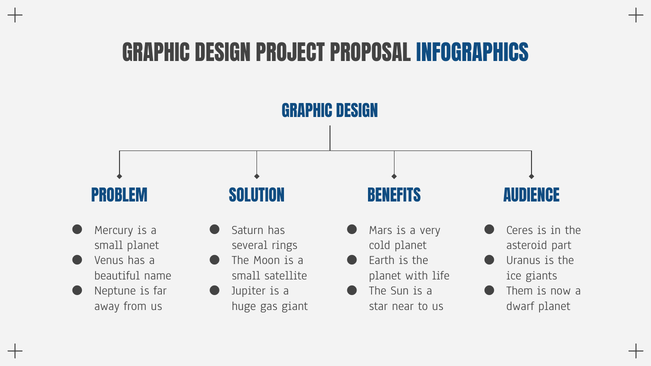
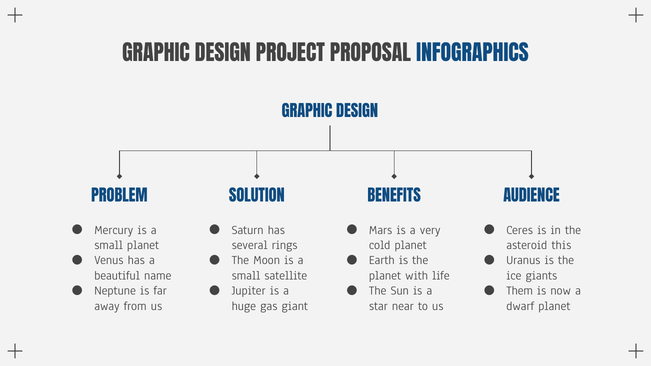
part: part -> this (561, 245)
